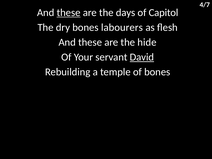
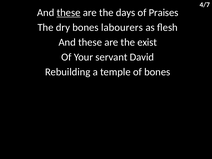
Capitol: Capitol -> Praises (164, 13)
hide: hide -> exist (147, 42)
David underline: present -> none (142, 57)
